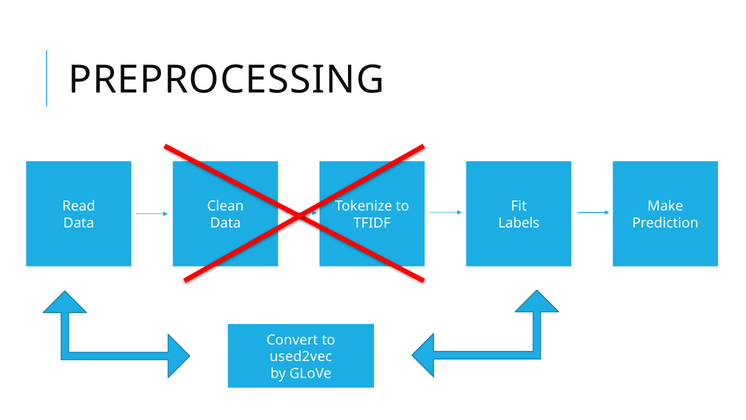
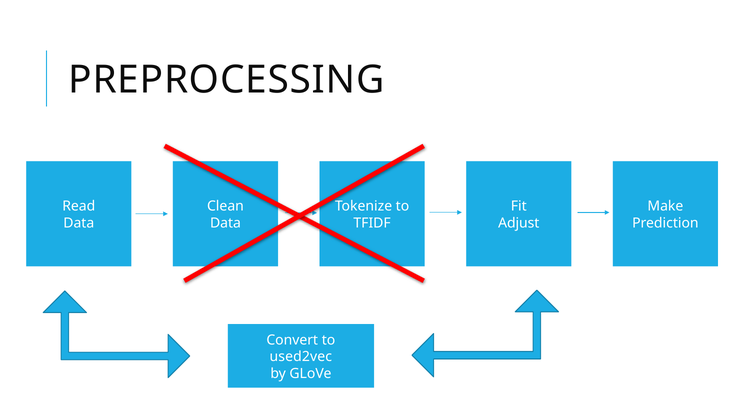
Labels: Labels -> Adjust (519, 223)
